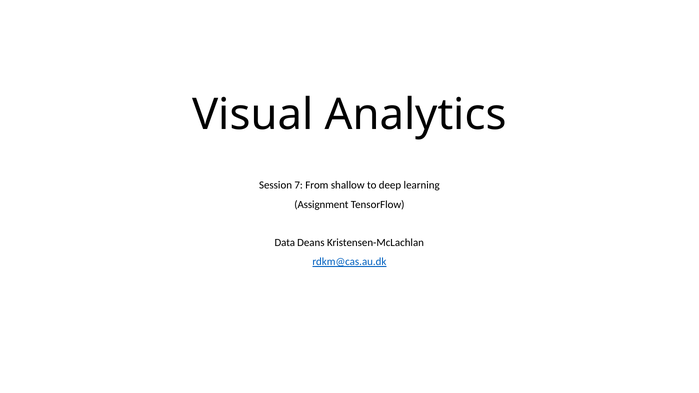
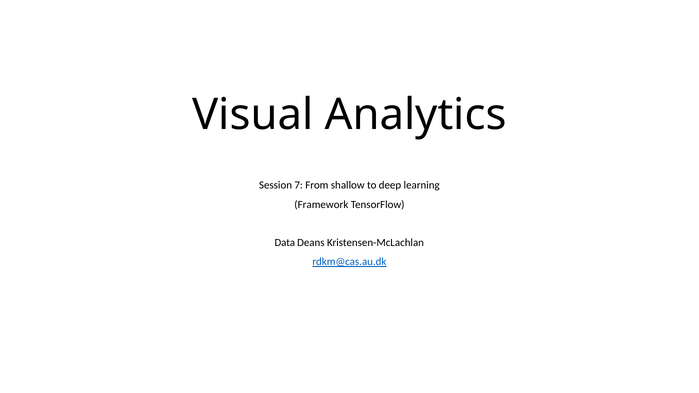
Assignment: Assignment -> Framework (321, 205)
